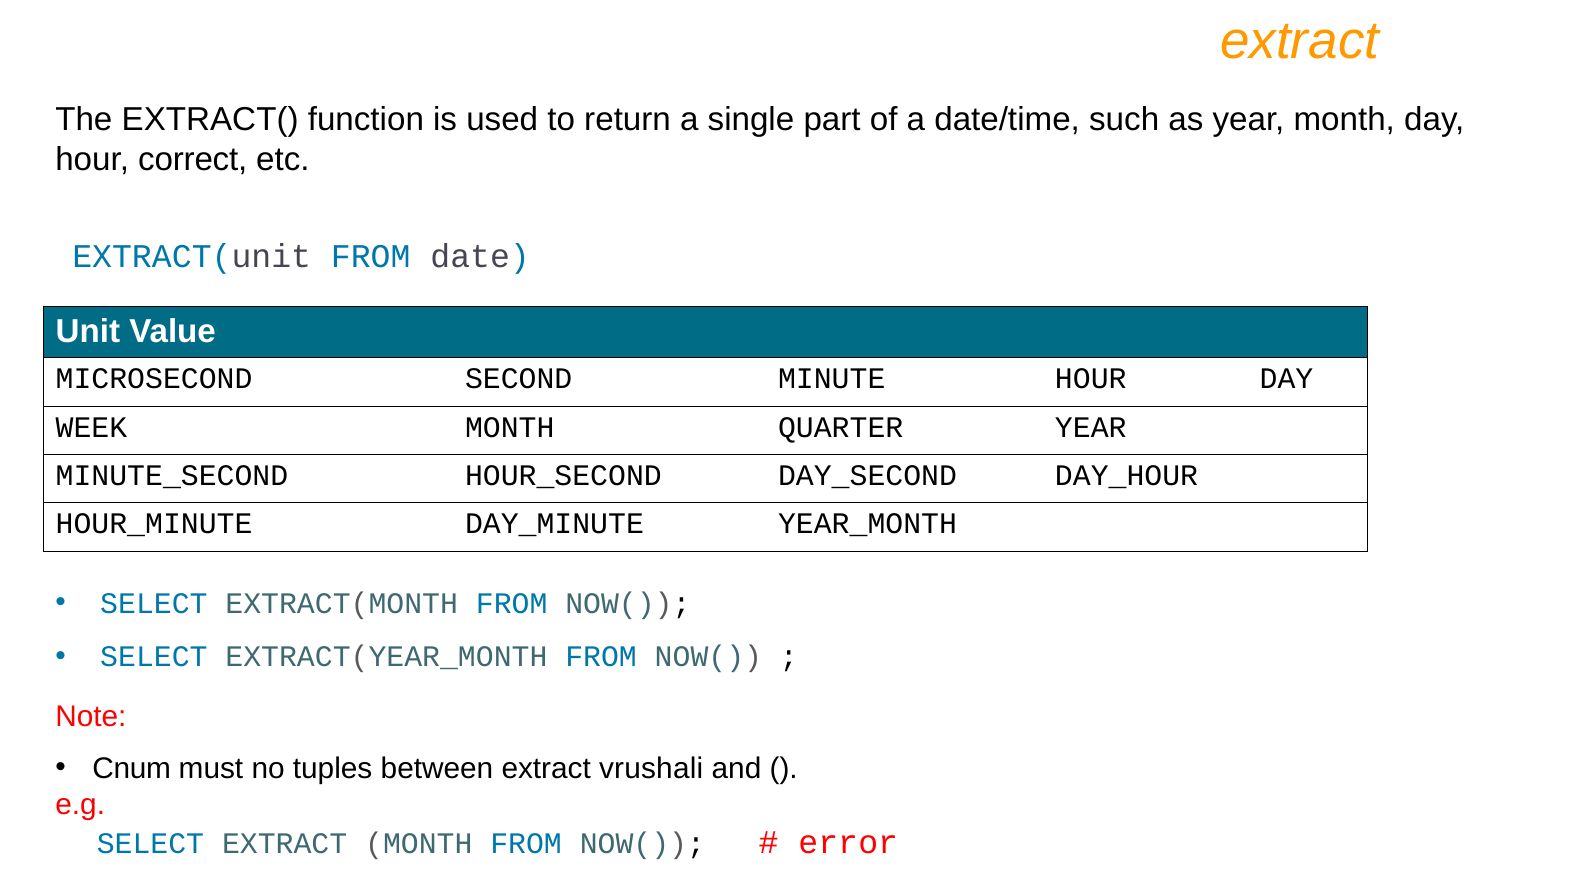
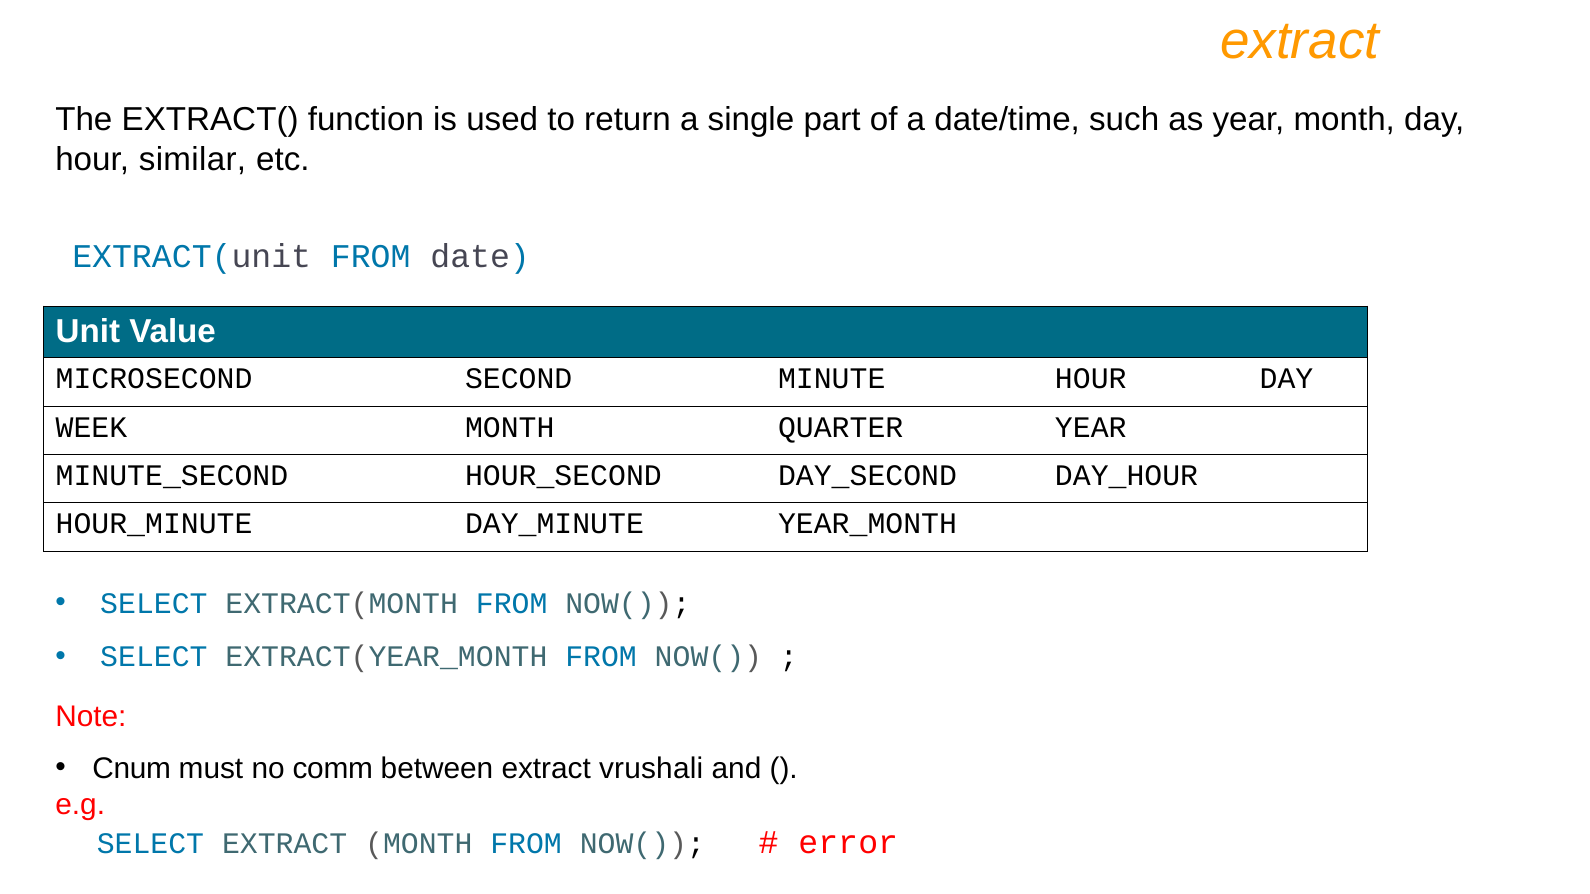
correct: correct -> similar (192, 159)
tuples: tuples -> comm (333, 769)
